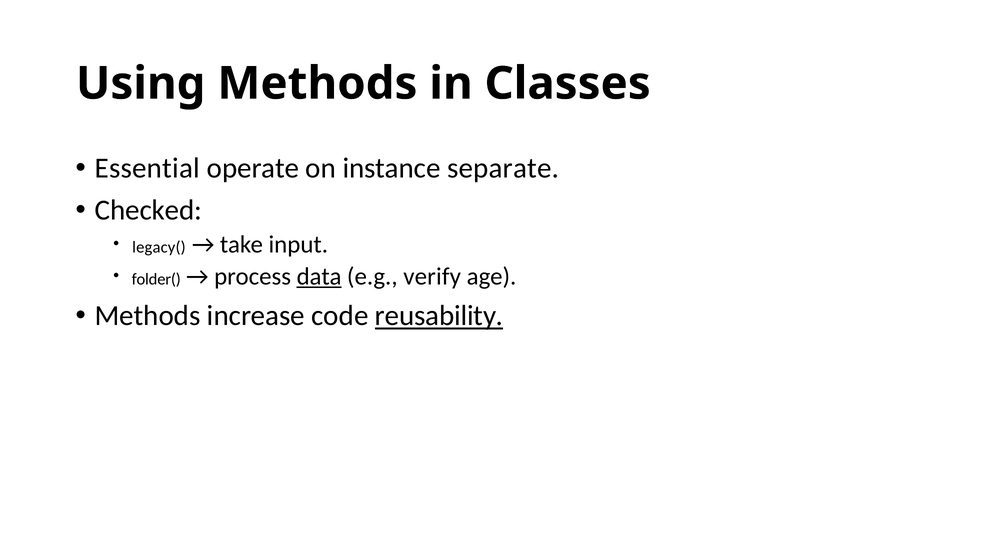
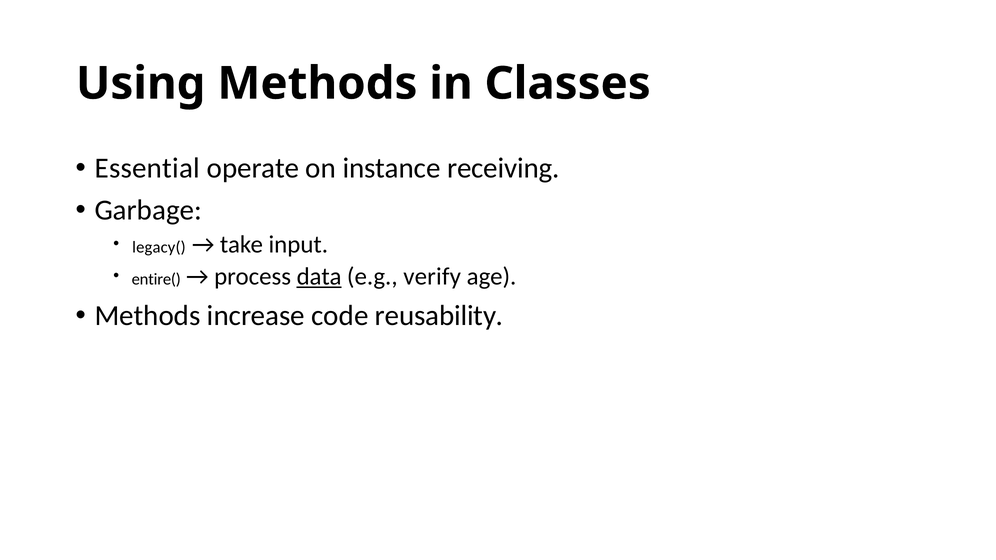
separate: separate -> receiving (503, 168)
Checked: Checked -> Garbage (148, 210)
folder(: folder( -> entire( (156, 279)
reusability underline: present -> none (439, 316)
